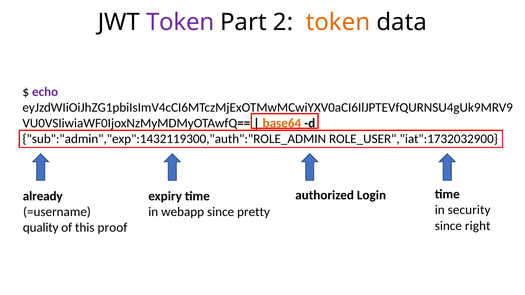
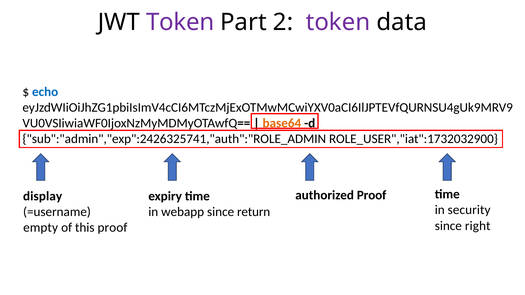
token colour: orange -> purple (338, 22)
echo colour: purple -> blue (45, 92)
sub":"admin","exp":1432119300,"auth":"ROLE_ADMIN: sub":"admin","exp":1432119300,"auth":"ROLE_ADMIN -> sub":"admin","exp":2426325741,"auth":"ROLE_ADMIN (174, 139)
authorized Login: Login -> Proof (372, 195)
already: already -> display (43, 196)
pretty: pretty -> return (254, 212)
quality: quality -> empty (41, 228)
